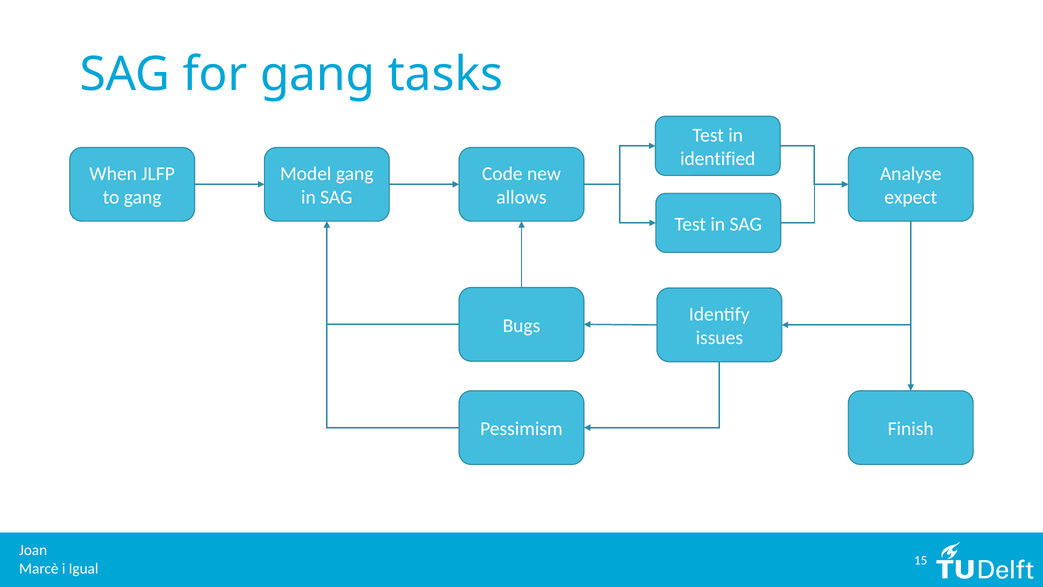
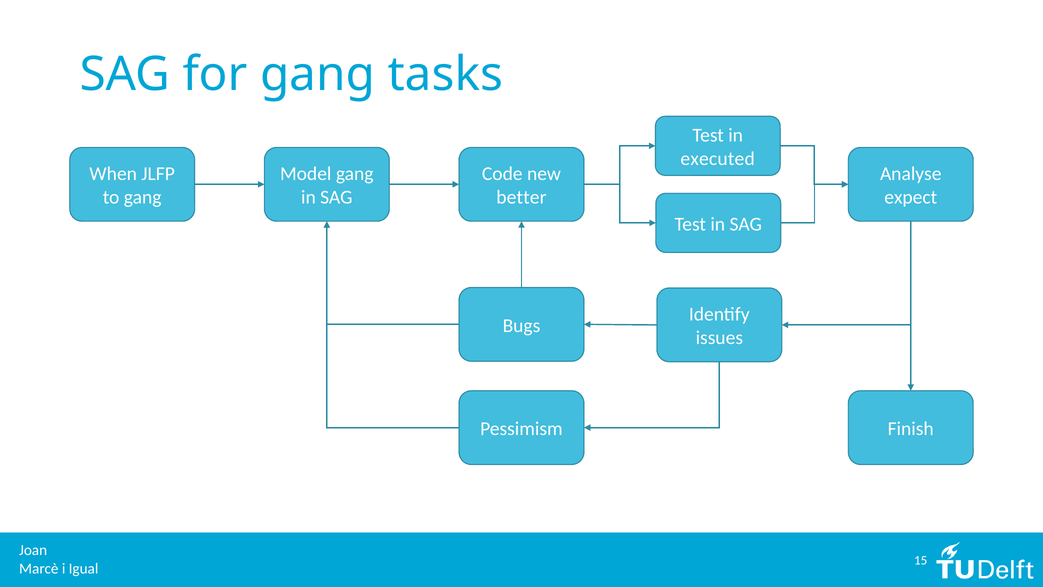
identified: identified -> executed (718, 159)
allows: allows -> better (521, 197)
